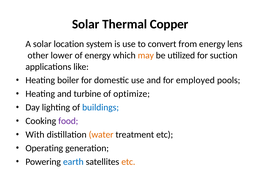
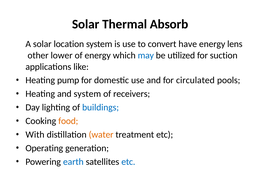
Copper: Copper -> Absorb (169, 24)
from: from -> have (188, 44)
may colour: orange -> blue (146, 55)
boiler: boiler -> pump (68, 80)
employed: employed -> circulated (195, 80)
and turbine: turbine -> system (87, 94)
optimize: optimize -> receivers (132, 94)
food colour: purple -> orange (68, 121)
etc colour: orange -> blue (128, 162)
